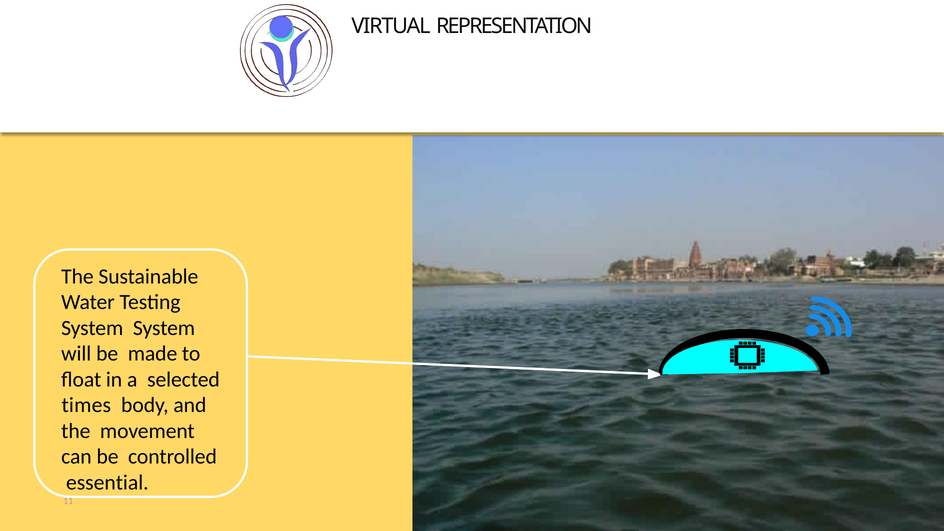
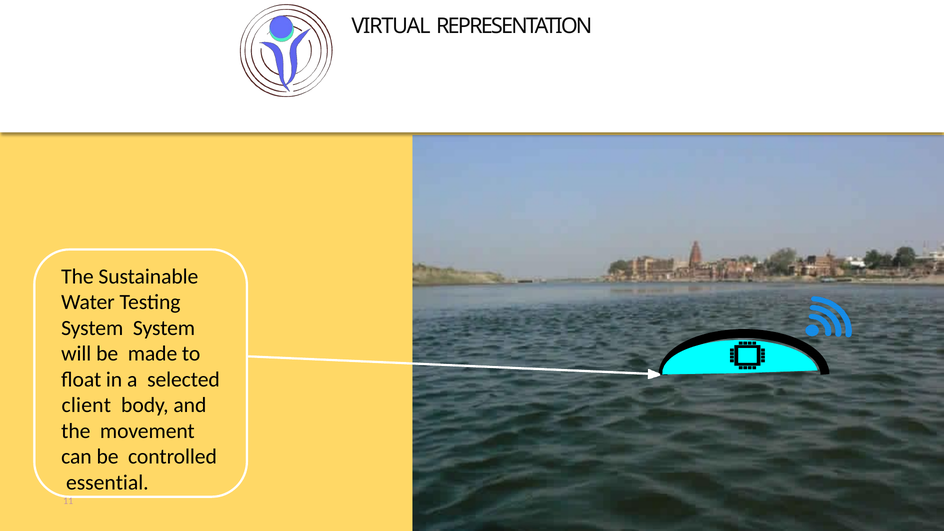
times: times -> client (86, 405)
